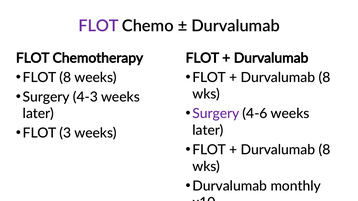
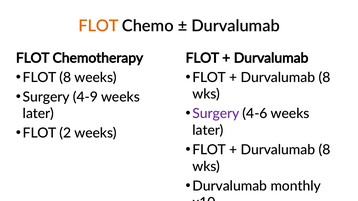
FLOT colour: purple -> orange (99, 26)
4-3: 4-3 -> 4-9 (85, 97)
3: 3 -> 2 (65, 133)
